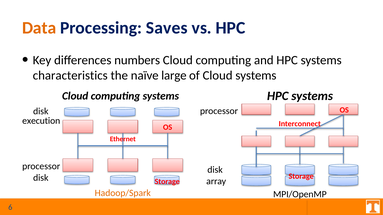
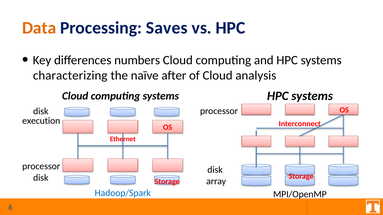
characteristics: characteristics -> characterizing (70, 76)
large: large -> after (174, 76)
Cloud systems: systems -> analysis (256, 76)
Hadoop/Spark colour: orange -> blue (123, 193)
